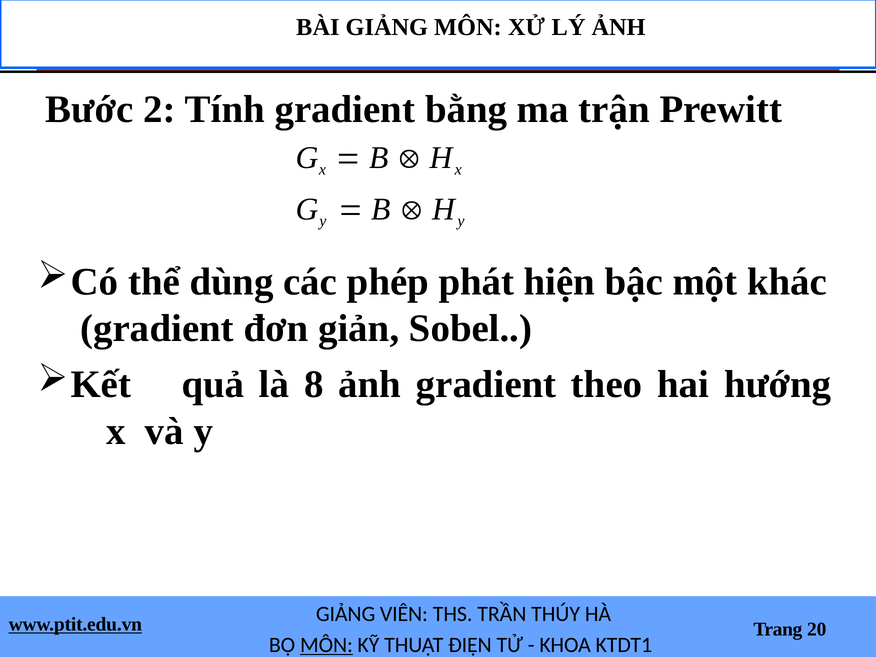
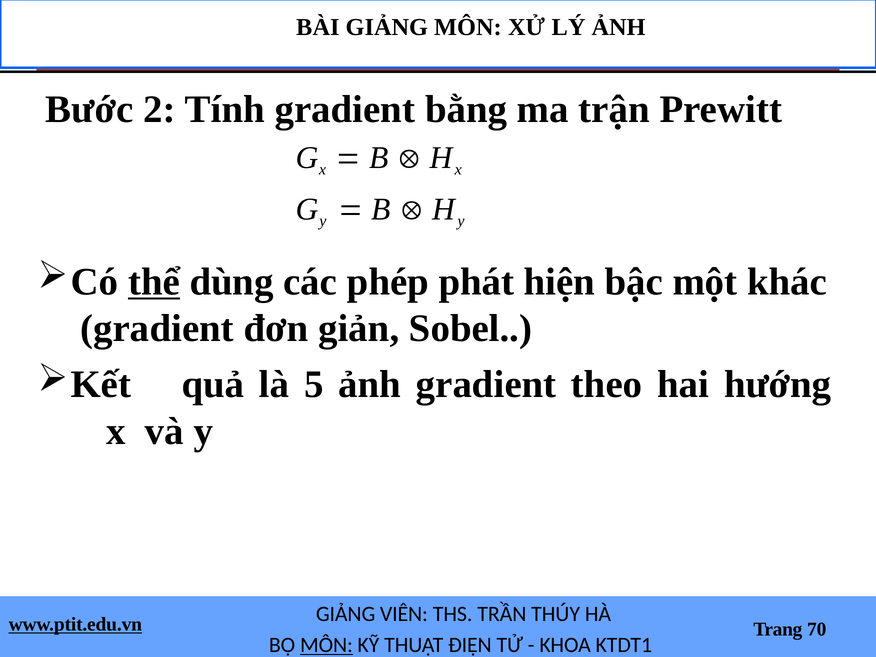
thể underline: none -> present (154, 282)
8: 8 -> 5 (314, 385)
20: 20 -> 70 (817, 629)
